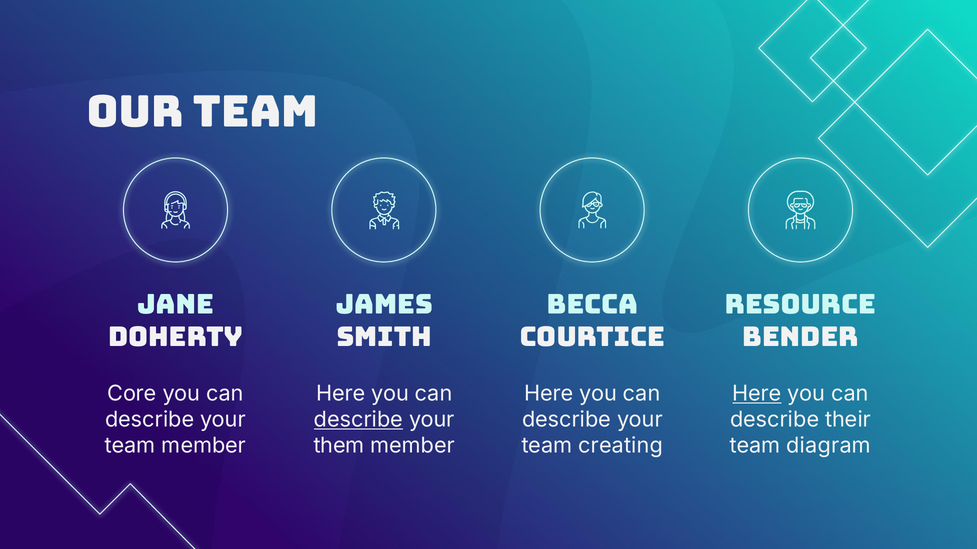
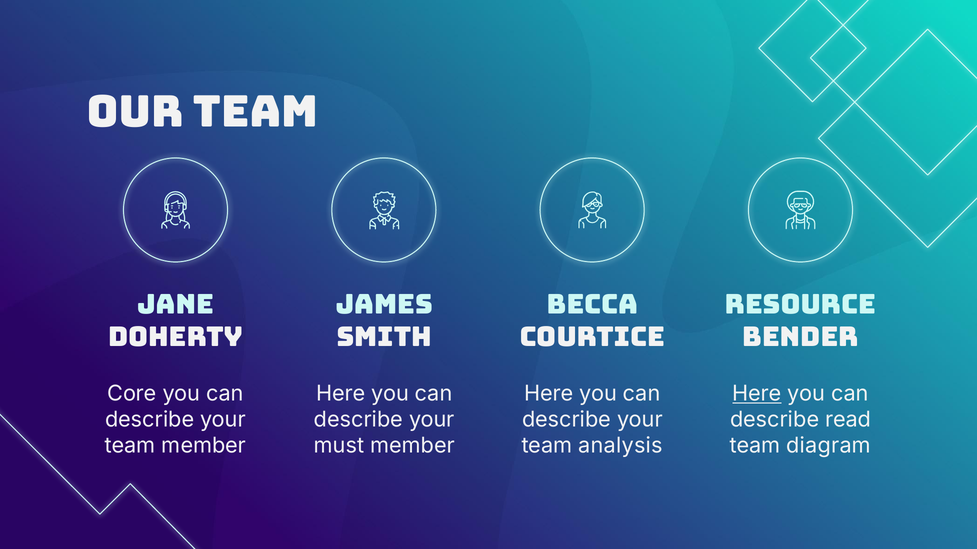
describe underline: present -> none (358, 420)
their: their -> read (848, 420)
them: them -> must (339, 446)
creating: creating -> analysis (621, 446)
